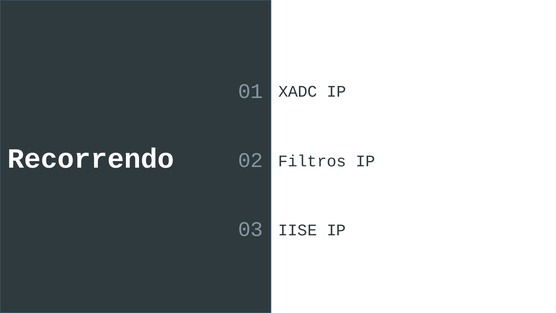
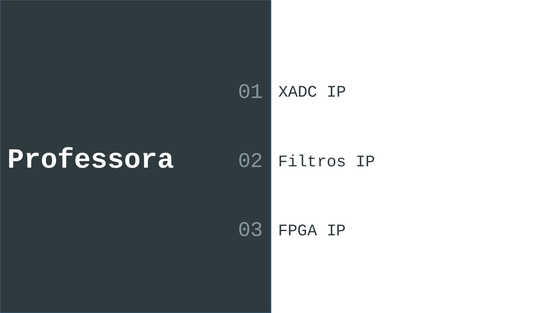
Recorrendo: Recorrendo -> Professora (91, 158)
IISE: IISE -> FPGA (298, 230)
